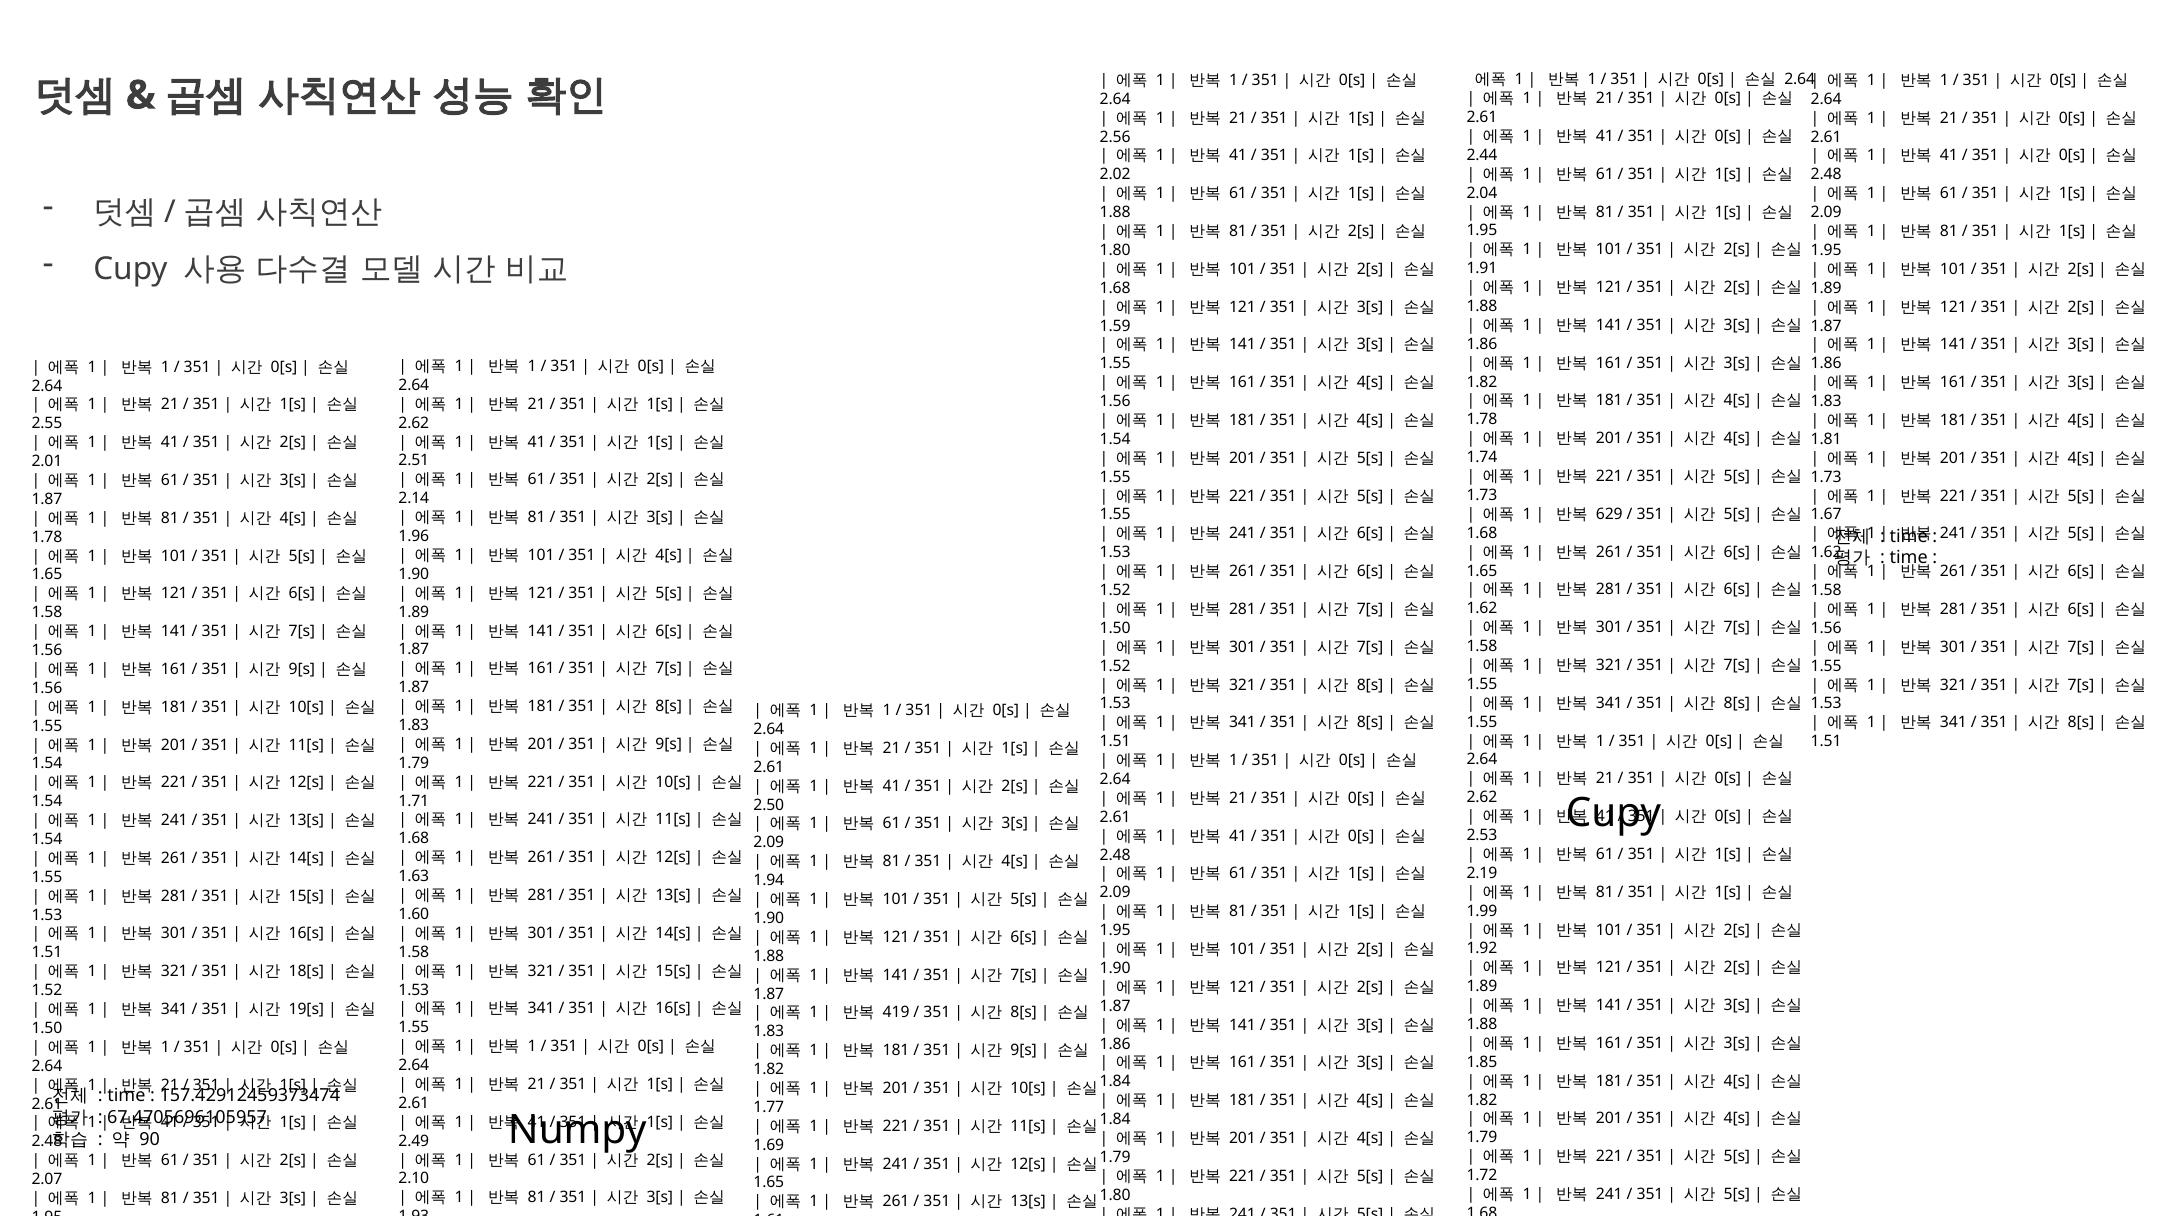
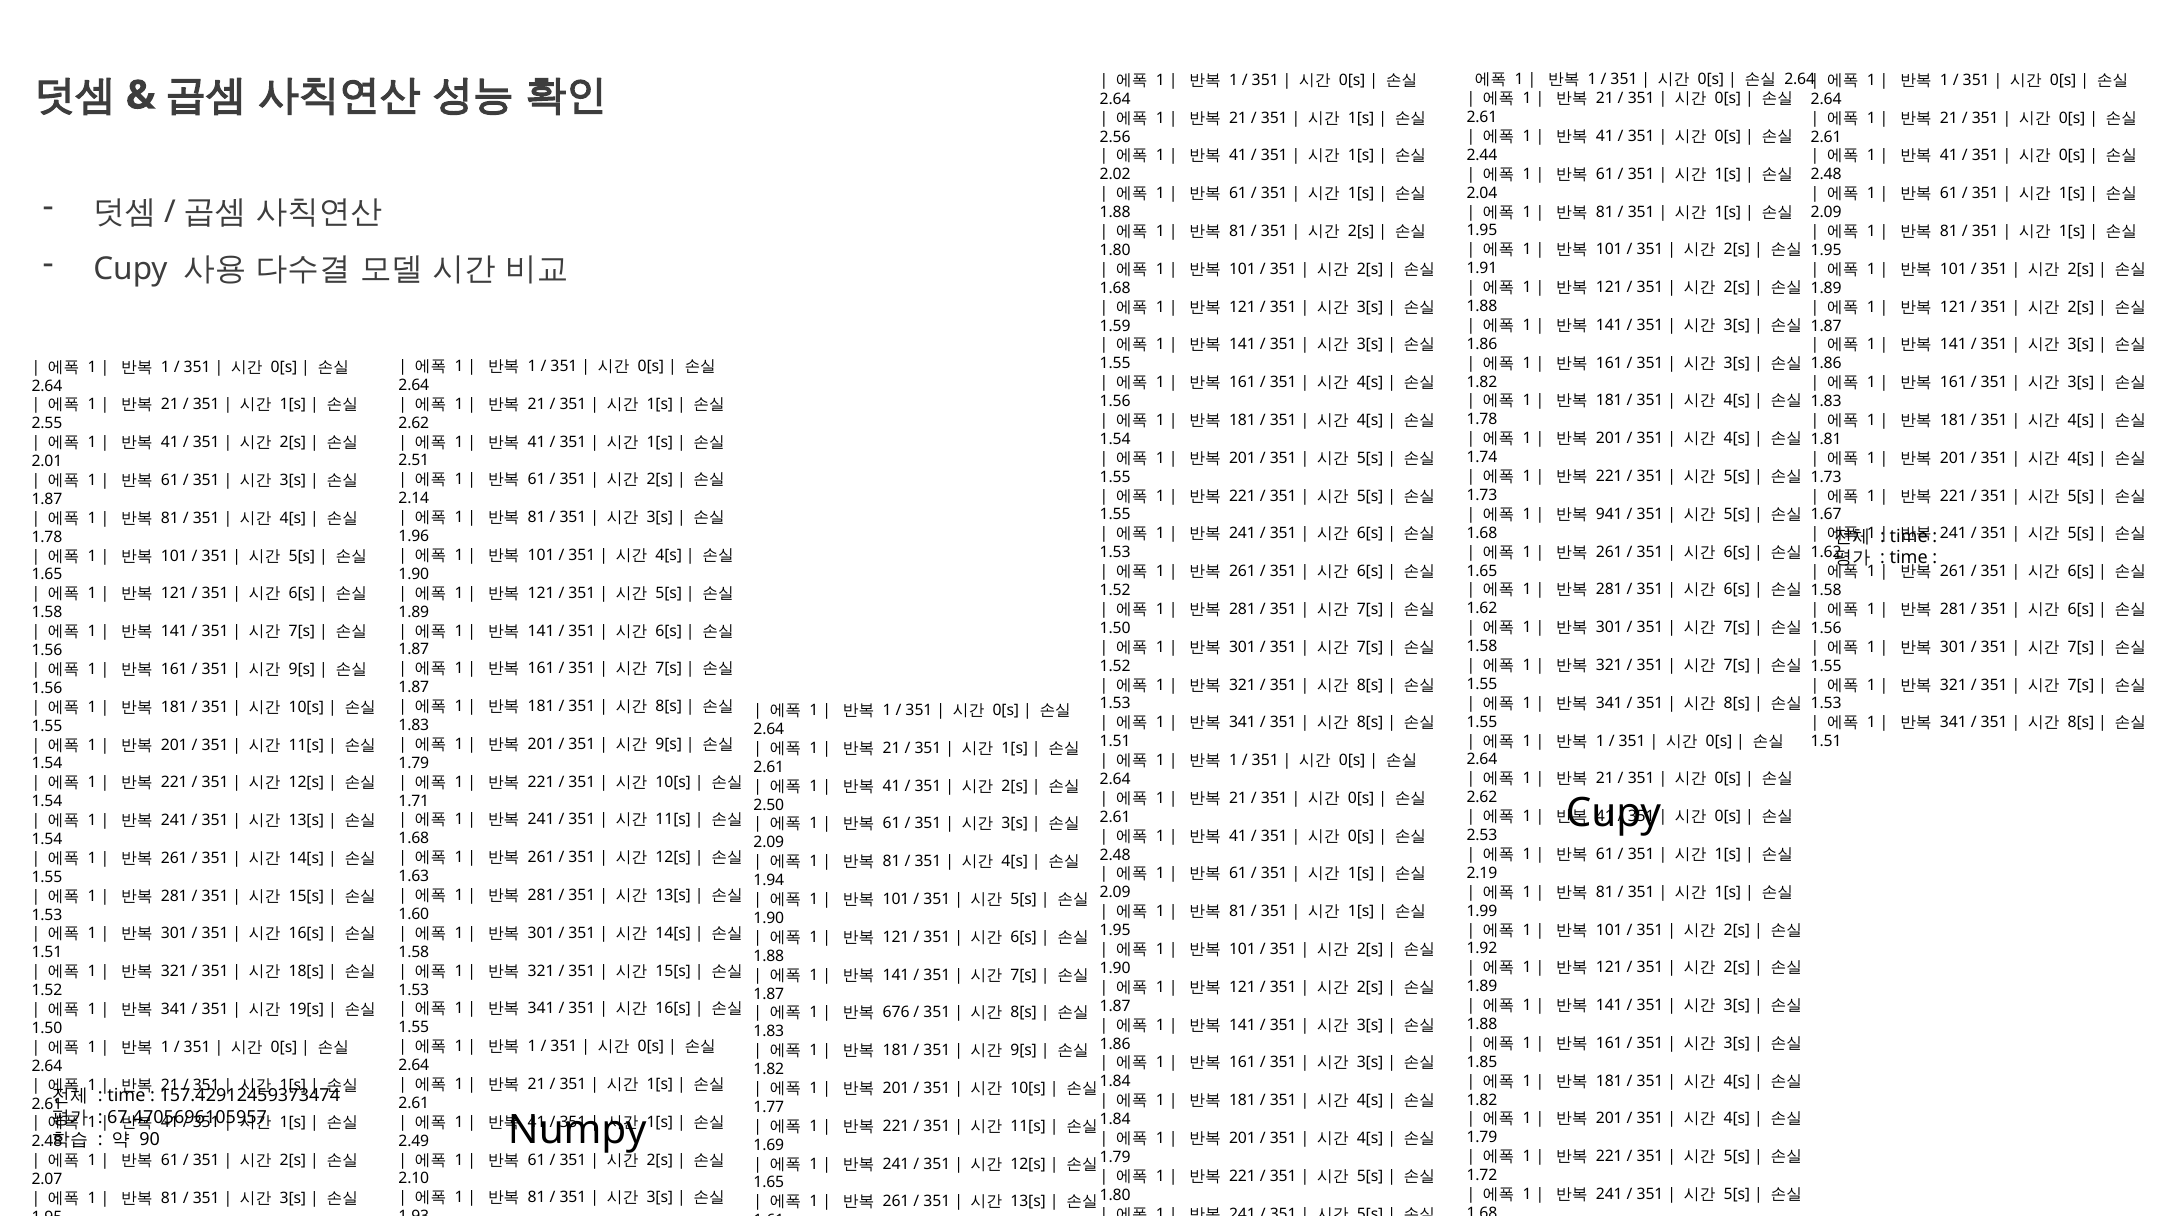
629: 629 -> 941 (1609, 514)
419: 419 -> 676 (896, 1012)
